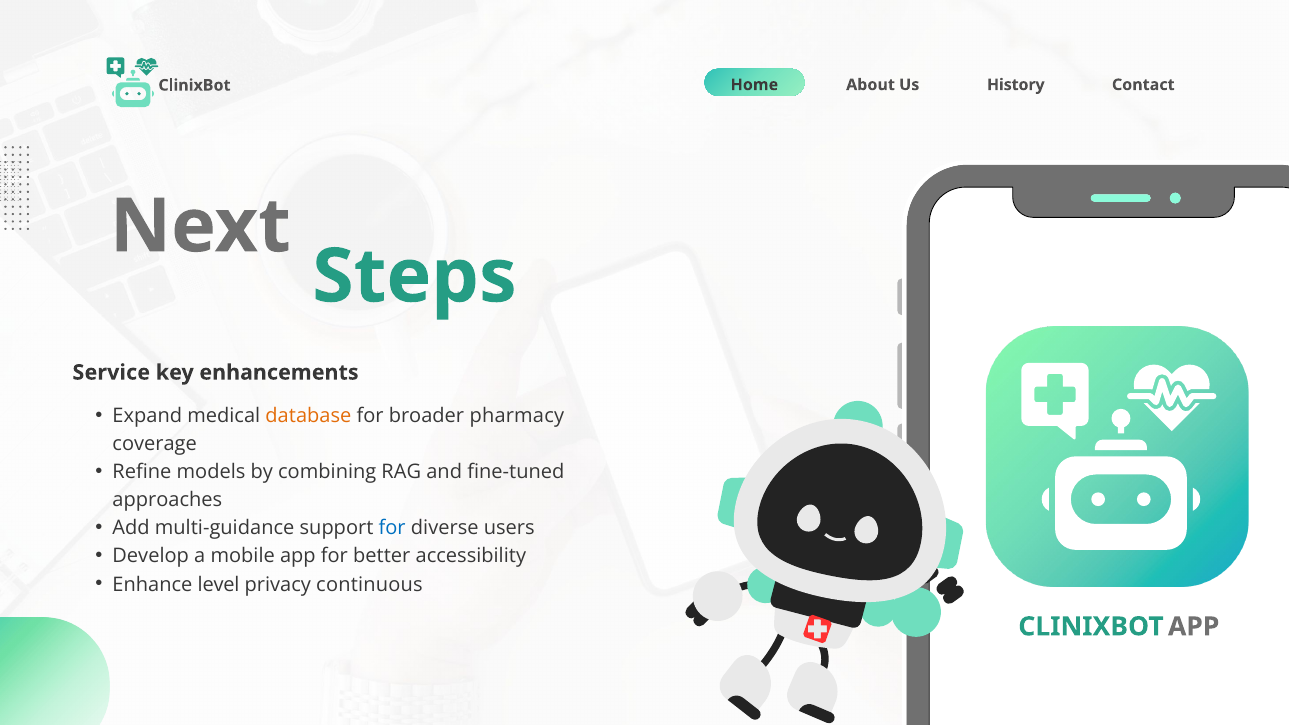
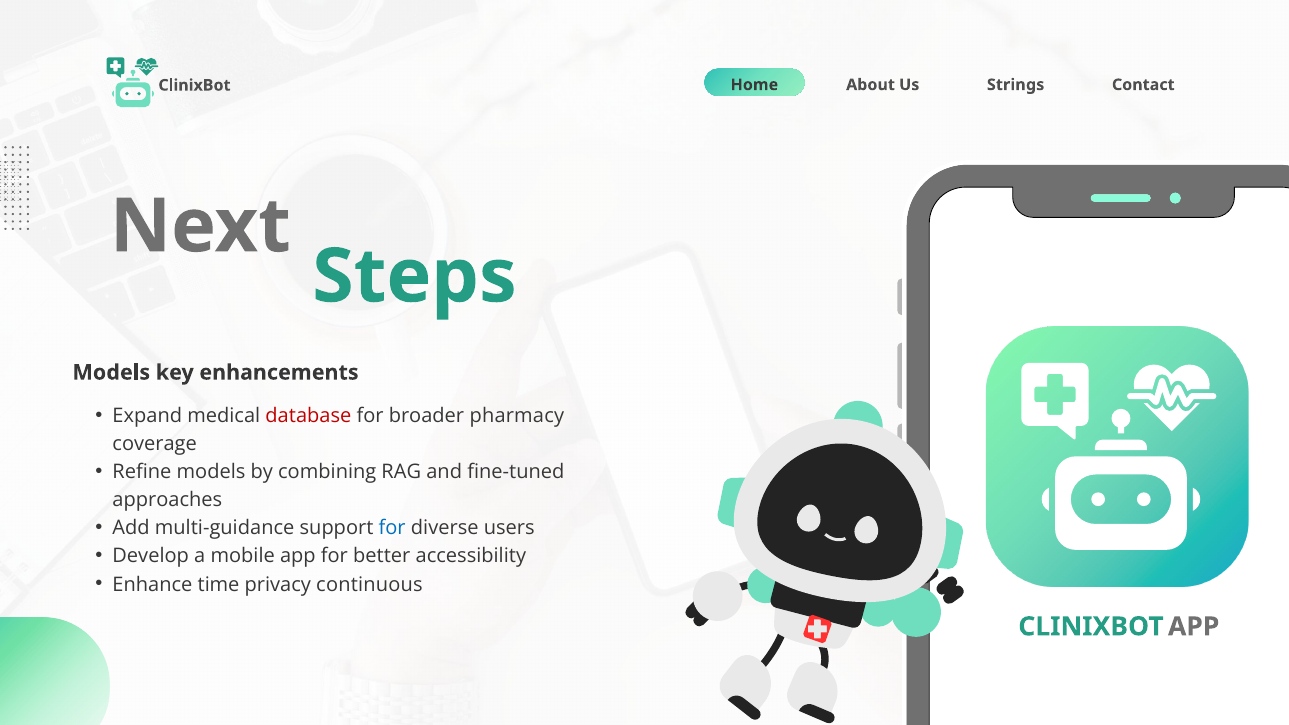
History: History -> Strings (1016, 85)
Service: Service -> Models (111, 373)
database colour: orange -> red (308, 416)
level: level -> time (219, 584)
